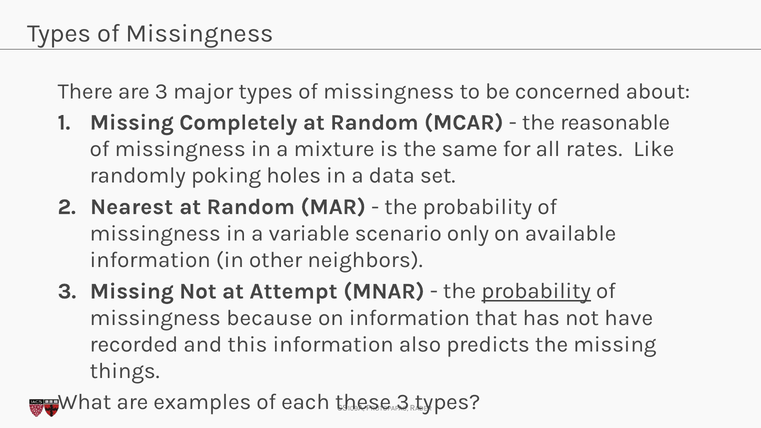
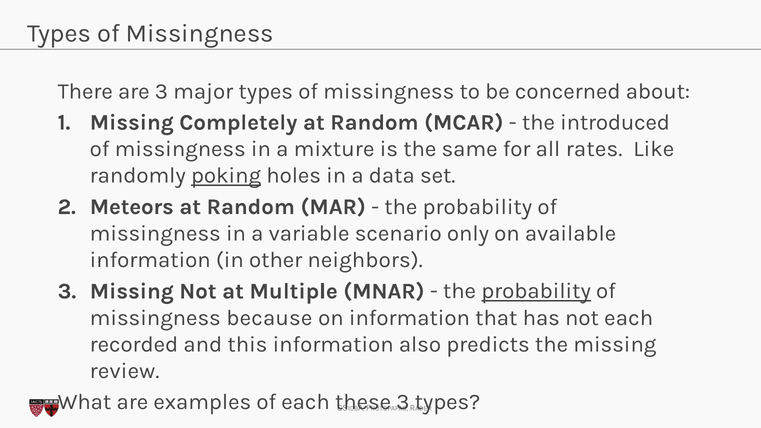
reasonable: reasonable -> introduced (615, 122)
poking underline: none -> present (226, 176)
Nearest: Nearest -> Meteors (132, 207)
Attempt: Attempt -> Multiple (294, 291)
not have: have -> each (629, 318)
things: things -> review (125, 371)
